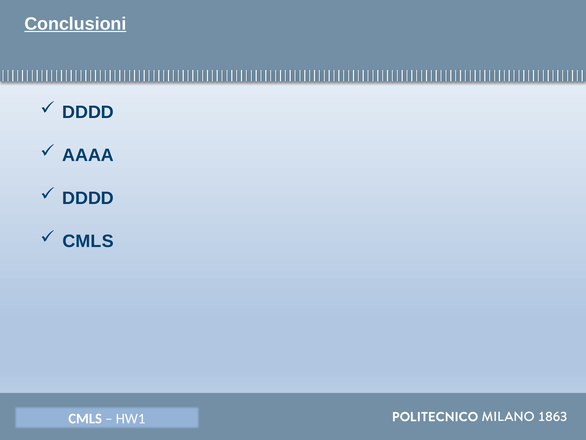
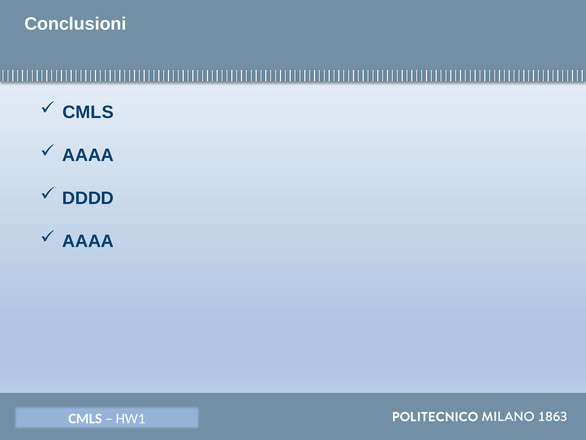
Conclusioni underline: present -> none (75, 24)
DDDD: DDDD -> CMLS (88, 112)
CMLS: CMLS -> AAAA (88, 241)
